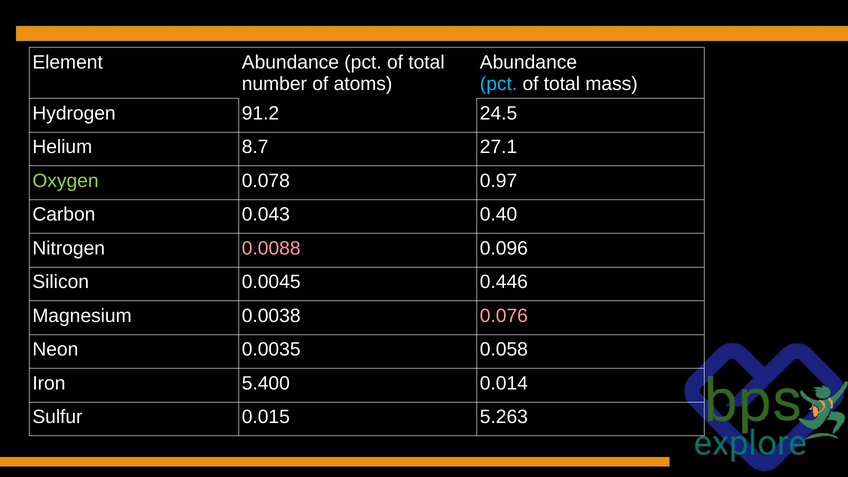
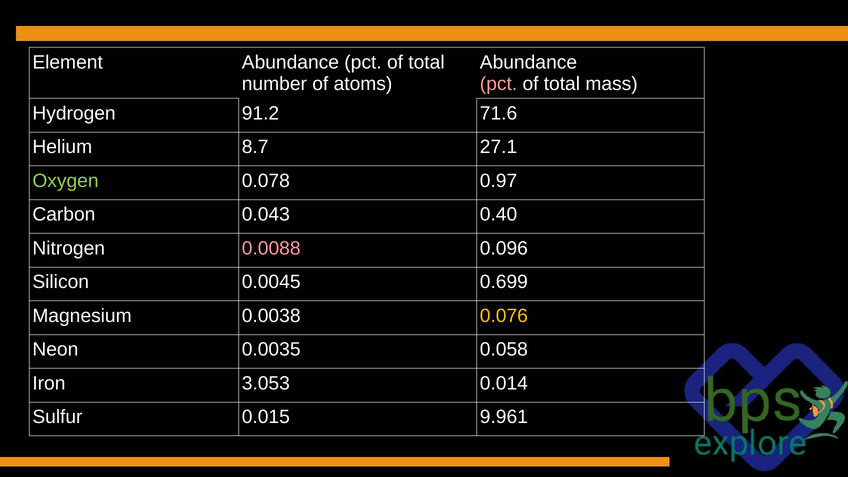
pct colour: light blue -> pink (499, 84)
24.5: 24.5 -> 71.6 (499, 113)
0.446: 0.446 -> 0.699 (504, 282)
0.076 colour: pink -> yellow (504, 316)
5.400: 5.400 -> 3.053 (266, 383)
5.263: 5.263 -> 9.961 (504, 417)
